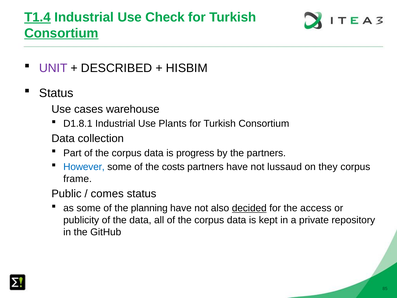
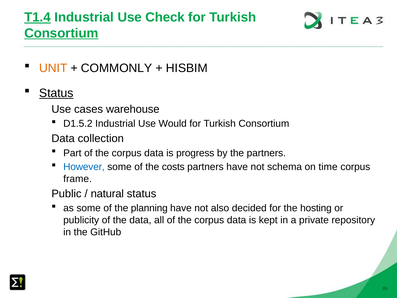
UNIT colour: purple -> orange (53, 68)
DESCRIBED: DESCRIBED -> COMMONLY (117, 68)
Status underline: none -> present (56, 93)
D1.8.1: D1.8.1 -> D1.5.2 (78, 124)
Plants: Plants -> Would (173, 124)
lussaud: lussaud -> schema (285, 167)
they: they -> time (328, 167)
comes: comes -> natural (107, 194)
decided underline: present -> none (249, 208)
access: access -> hosting (316, 208)
